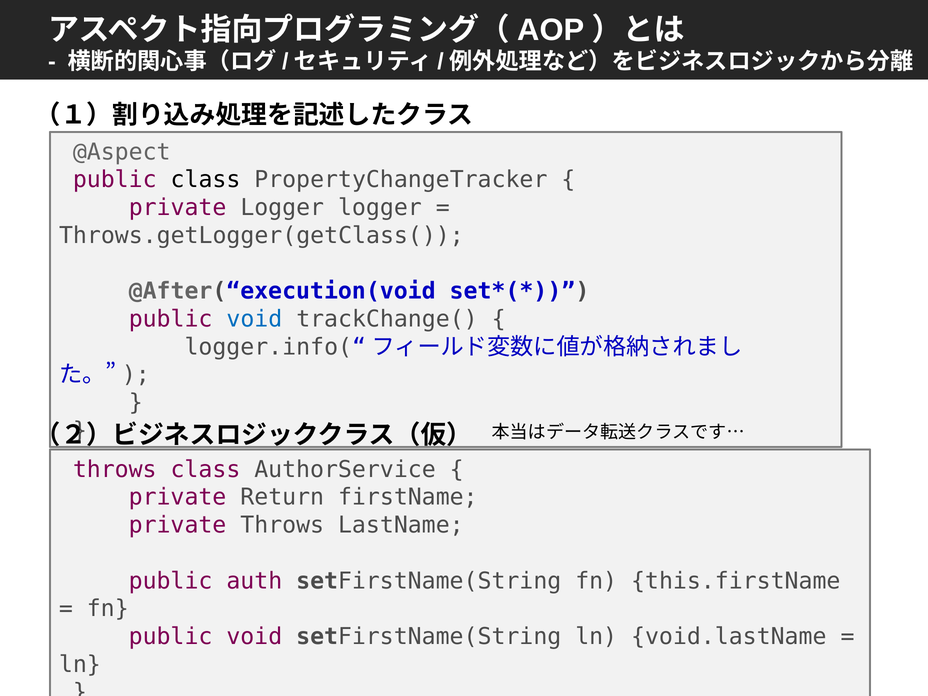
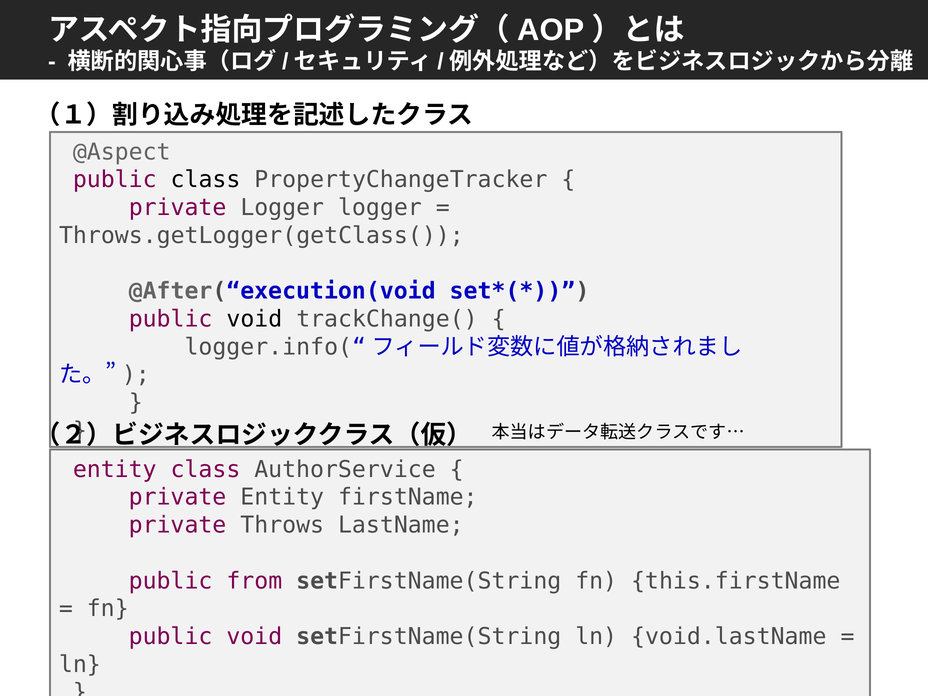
void colour: blue -> black (254, 319)
throws: throws -> entity (115, 469)
private Return: Return -> Entity (282, 497)
auth: auth -> from (254, 581)
